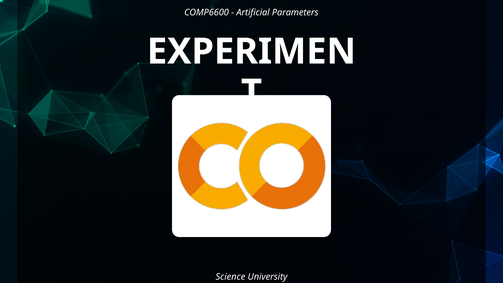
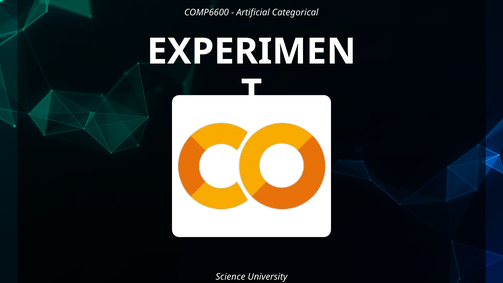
Parameters: Parameters -> Categorical (295, 12)
